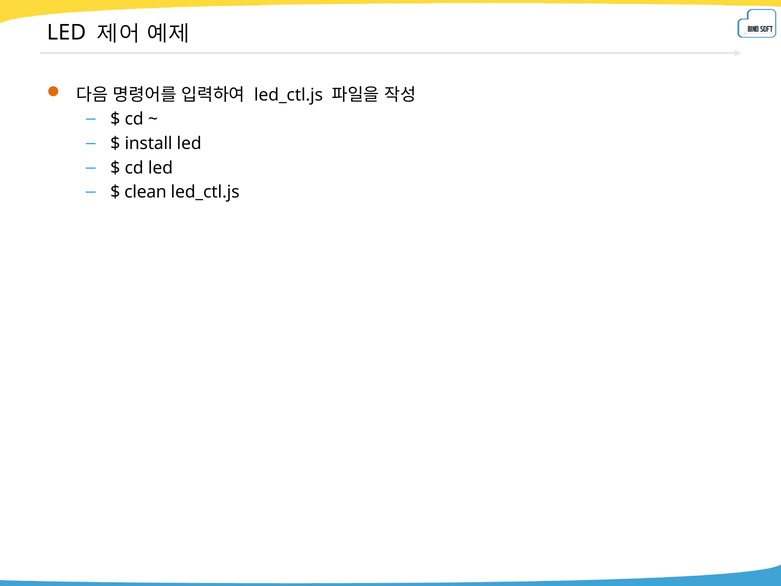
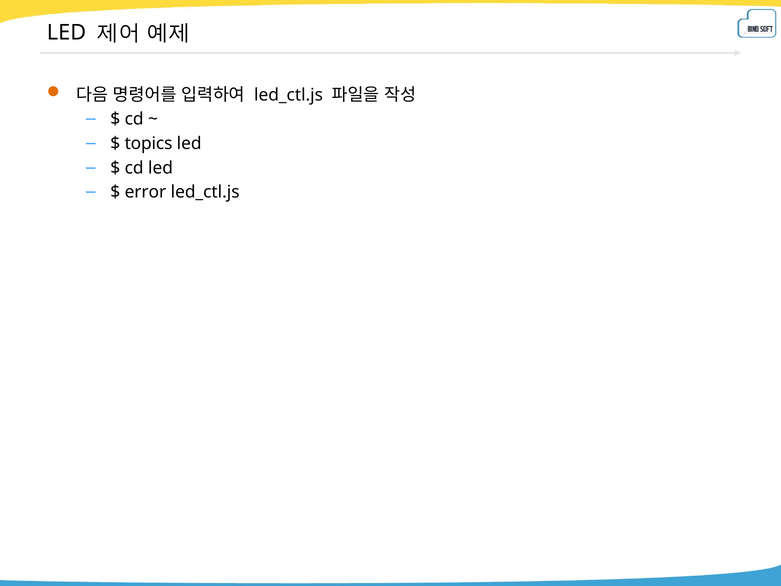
install: install -> topics (149, 143)
clean: clean -> error (145, 192)
